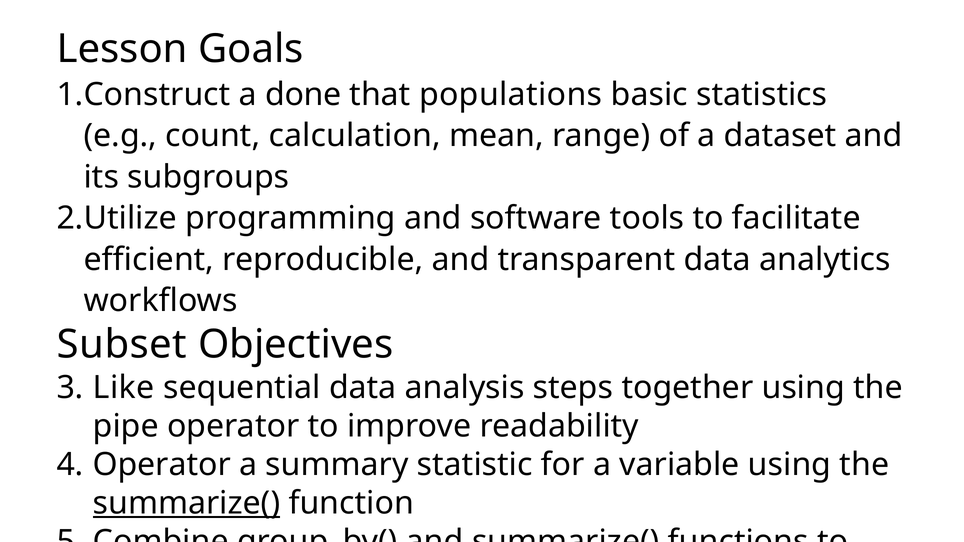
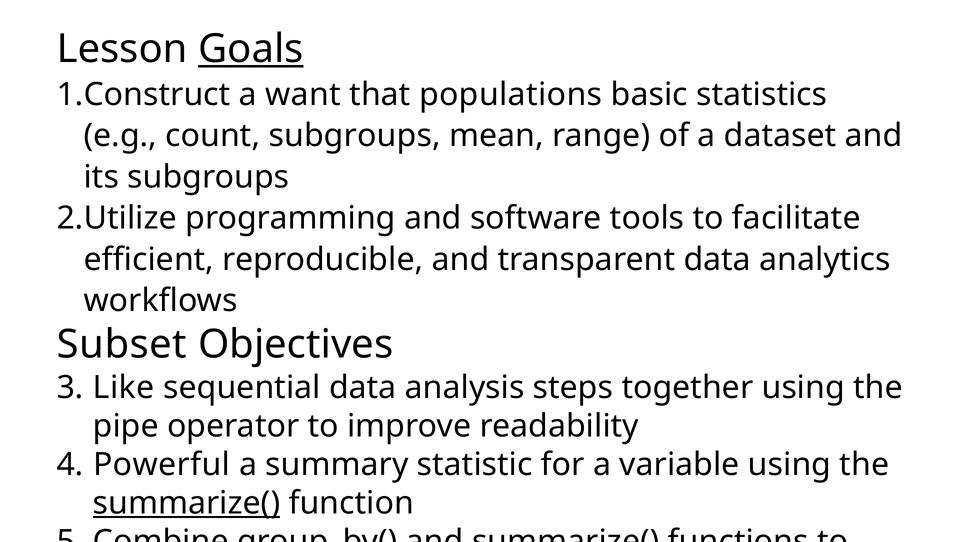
Goals underline: none -> present (251, 49)
done: done -> want (303, 95)
count calculation: calculation -> subgroups (355, 136)
Operator: Operator -> Powerful (162, 465)
